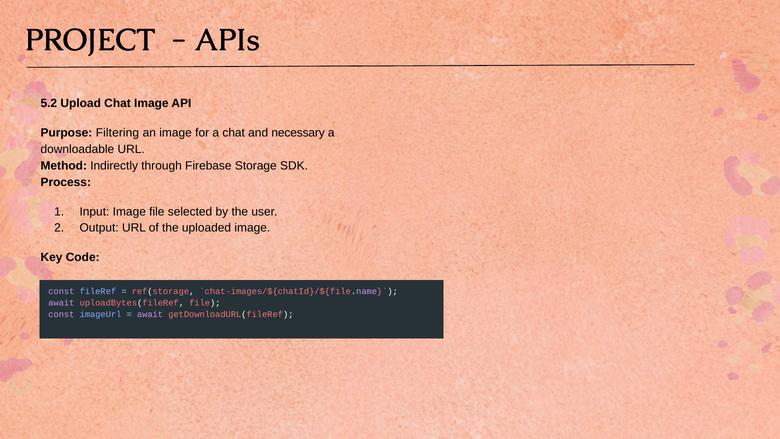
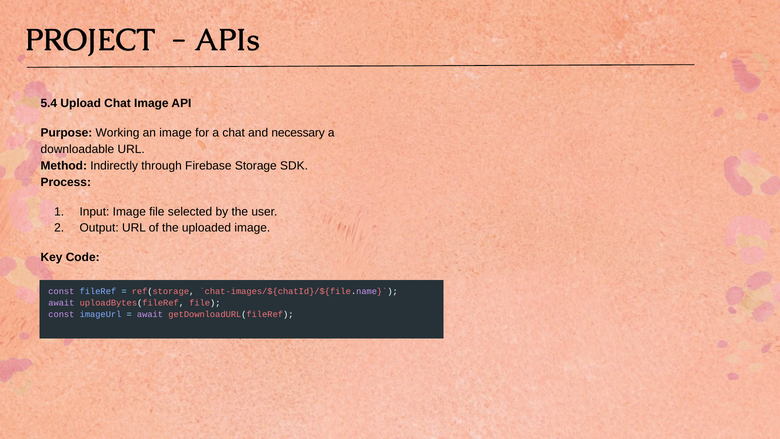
5.2: 5.2 -> 5.4 (49, 103)
Filtering: Filtering -> Working (118, 133)
